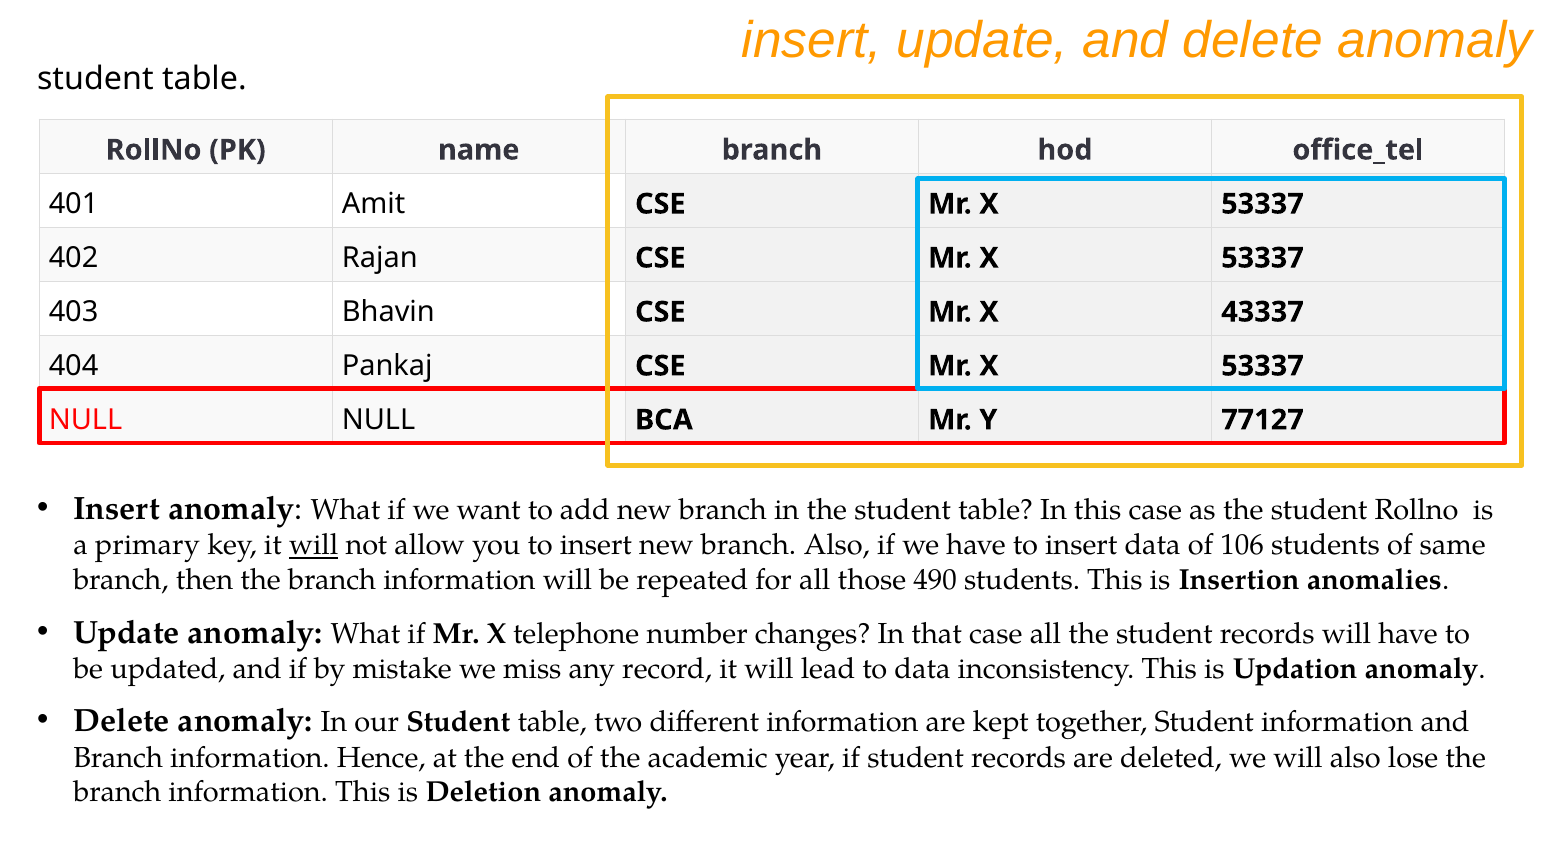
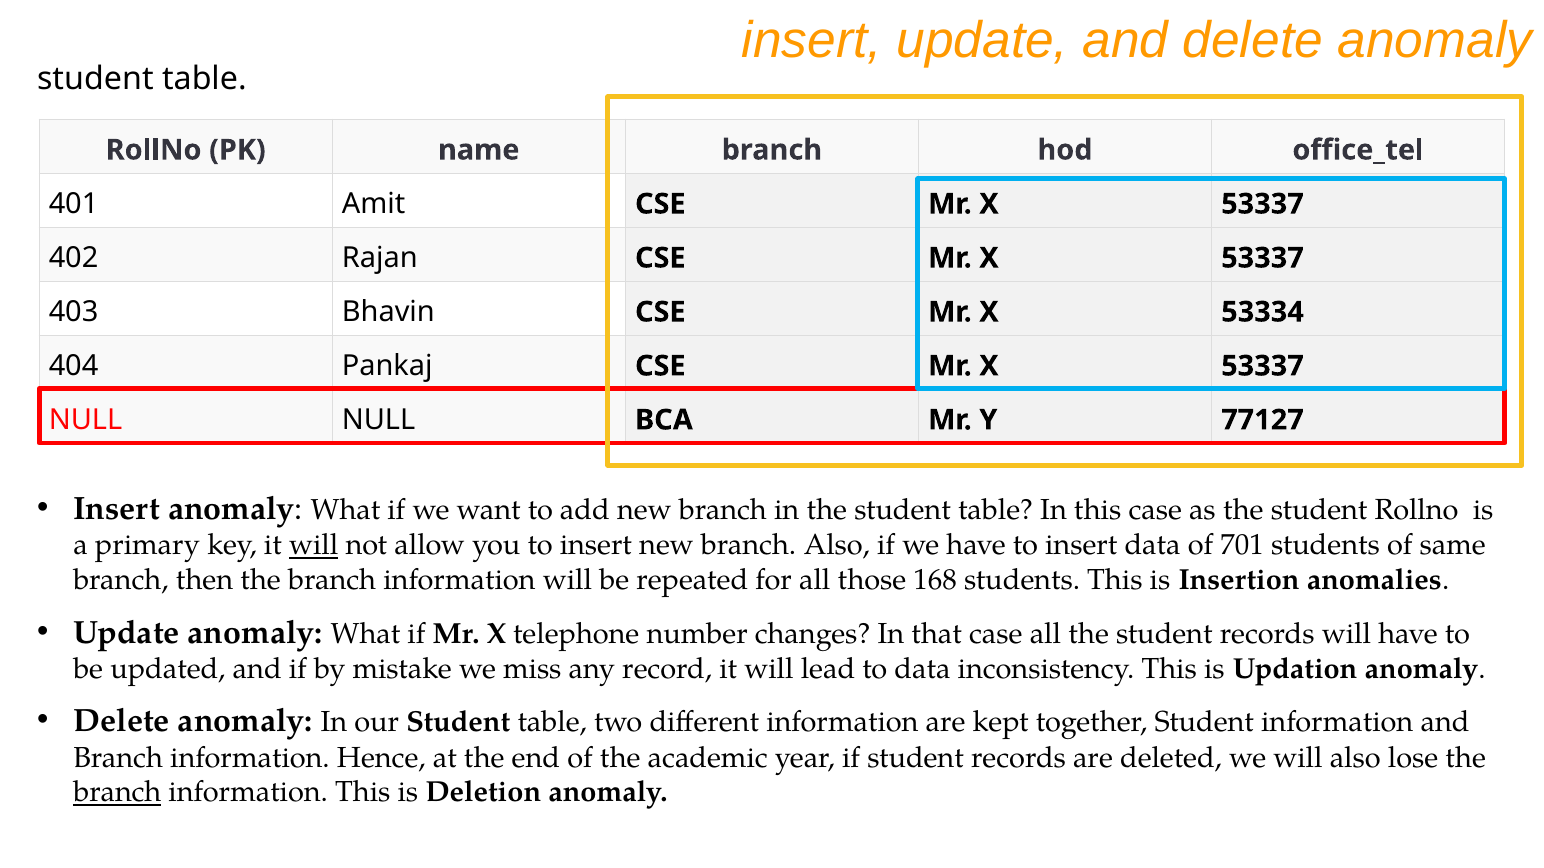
43337: 43337 -> 53334 (1263, 312)
106: 106 -> 701 (1242, 546)
490: 490 -> 168 (935, 580)
branch underline: none -> present (117, 793)
